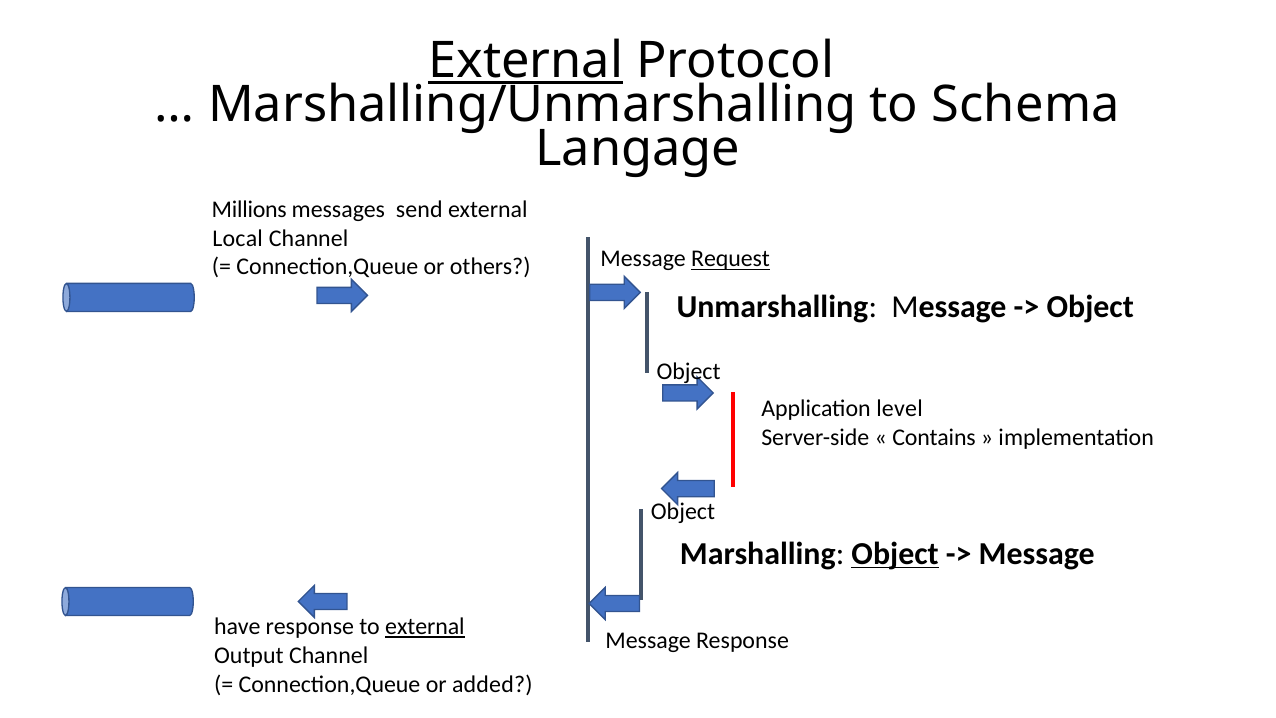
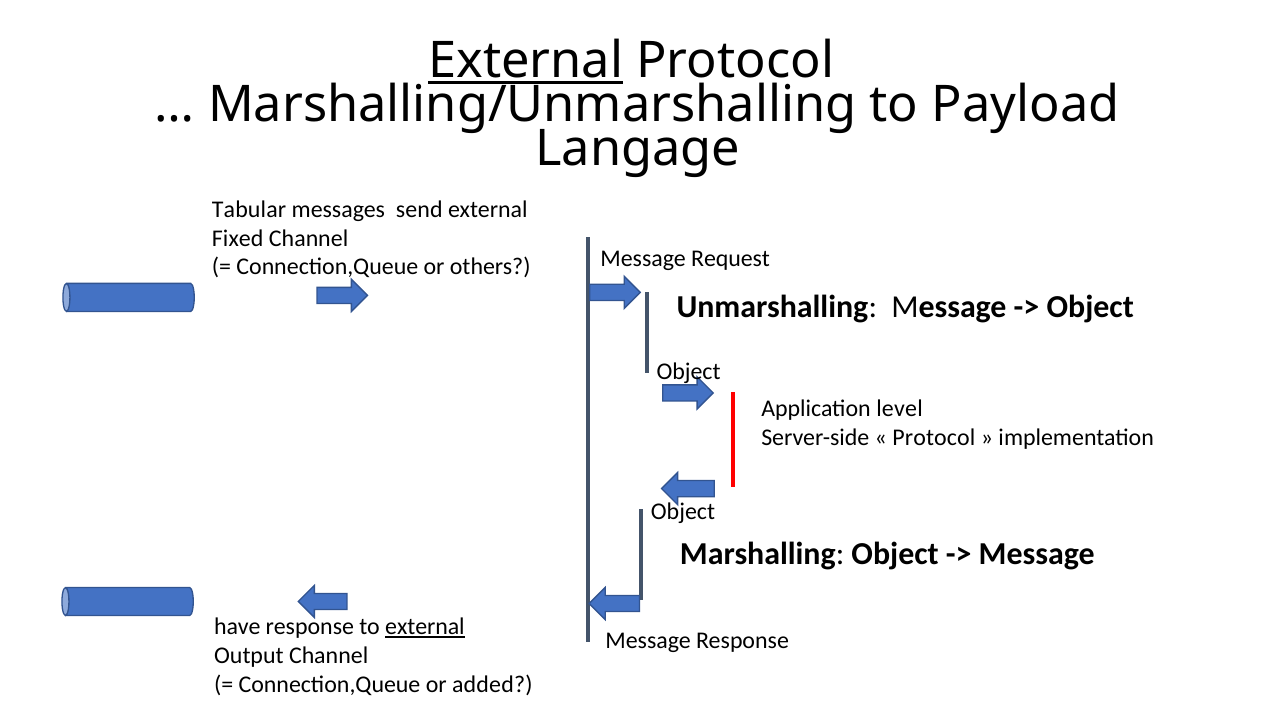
Schema: Schema -> Payload (1026, 105)
Millions: Millions -> Tabular (249, 210)
Local: Local -> Fixed (238, 238)
Request underline: present -> none (730, 259)
Contains: Contains -> Protocol (934, 437)
Object underline: present -> none (895, 554)
